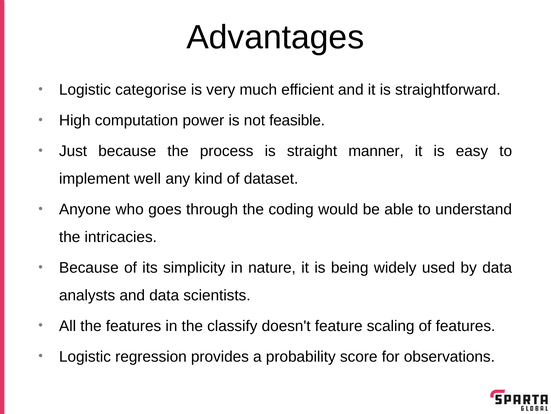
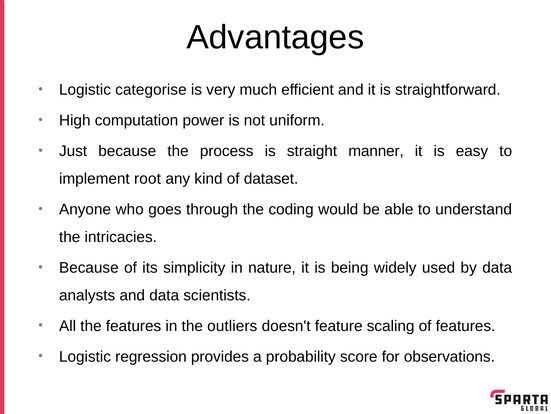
feasible: feasible -> uniform (297, 120)
well: well -> root (147, 179)
classify: classify -> outliers (232, 325)
